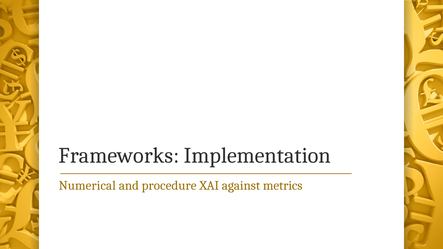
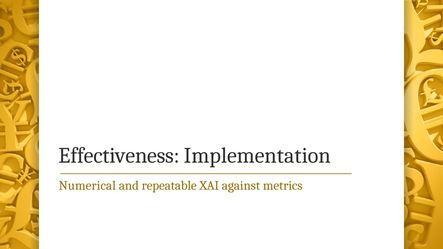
Frameworks: Frameworks -> Effectiveness (119, 156)
procedure: procedure -> repeatable (169, 186)
